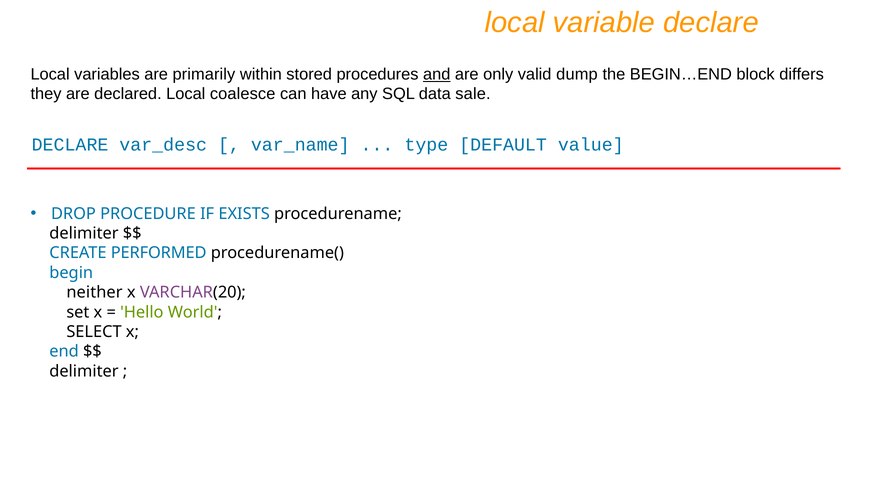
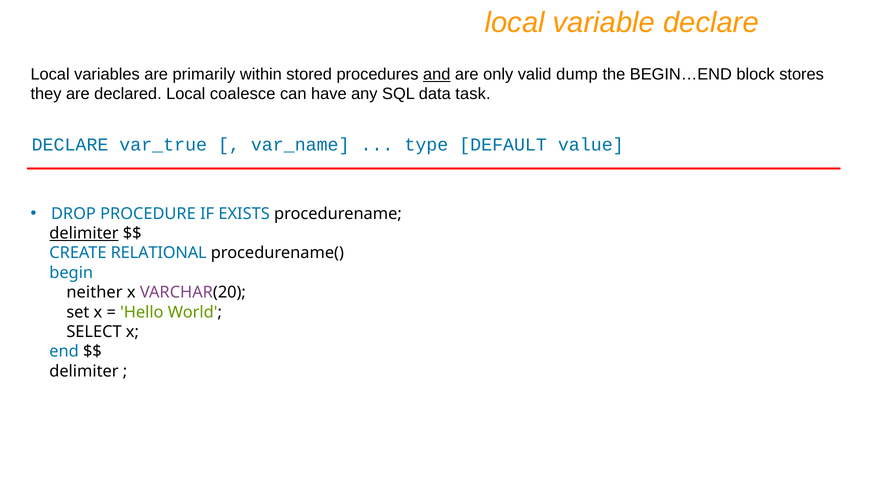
differs: differs -> stores (802, 74)
sale: sale -> task (473, 94)
var_desc: var_desc -> var_true (163, 145)
delimiter underline: none -> present (84, 233)
PERFORMED: PERFORMED -> RELATIONAL (159, 253)
